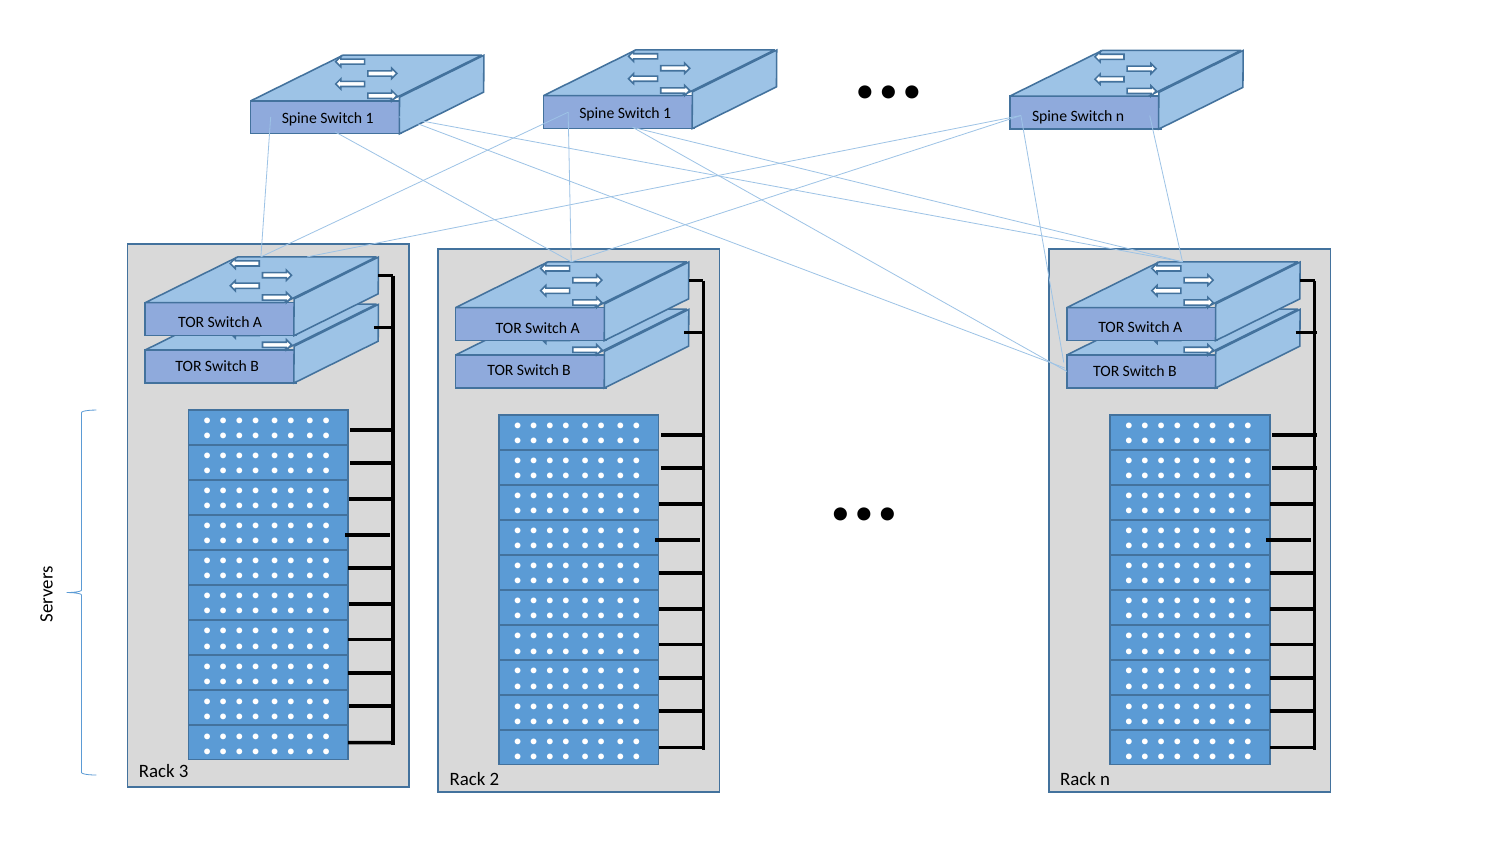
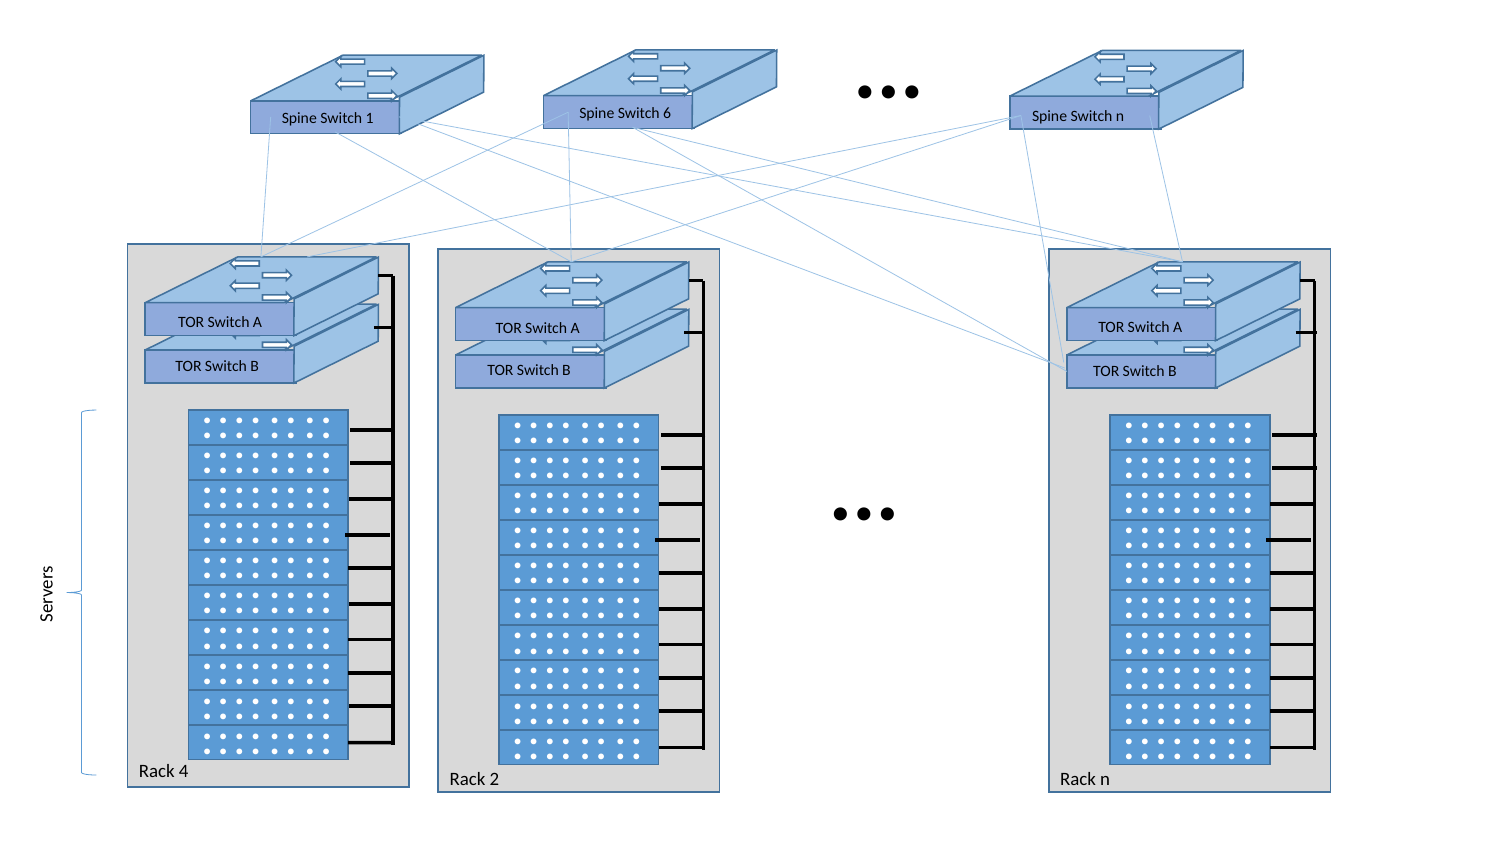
1 Spine Switch 1: 1 -> 6 (667, 113)
3: 3 -> 4 (184, 772)
